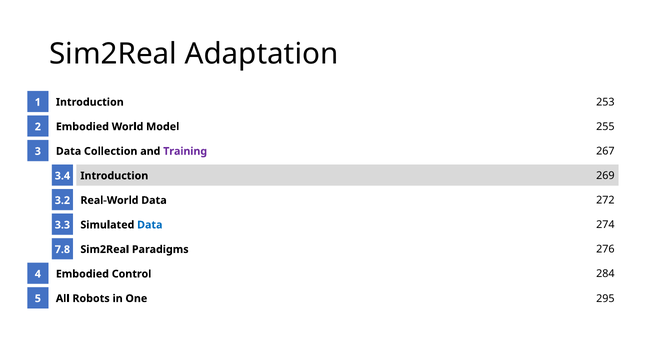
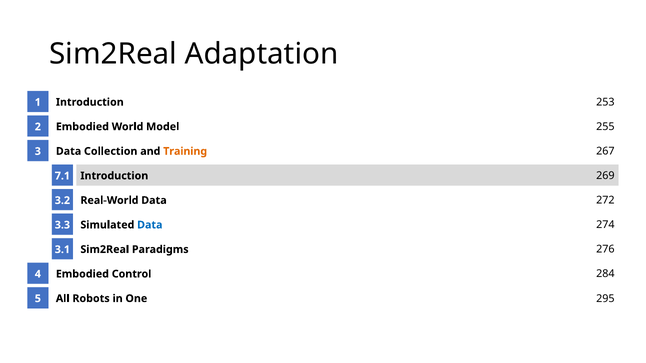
Training colour: purple -> orange (185, 151)
3.4: 3.4 -> 7.1 (62, 176)
7.8: 7.8 -> 3.1 (62, 250)
